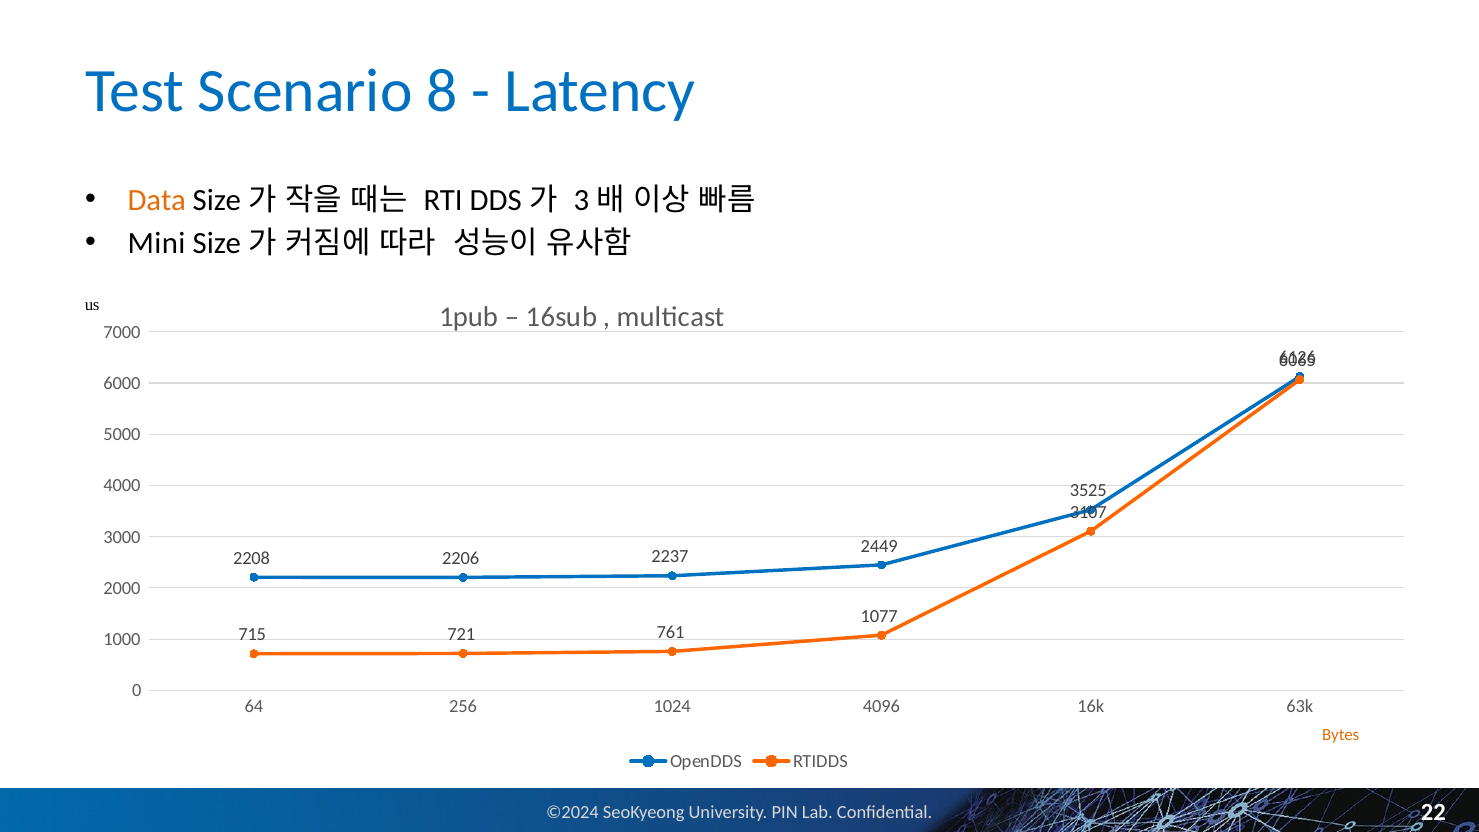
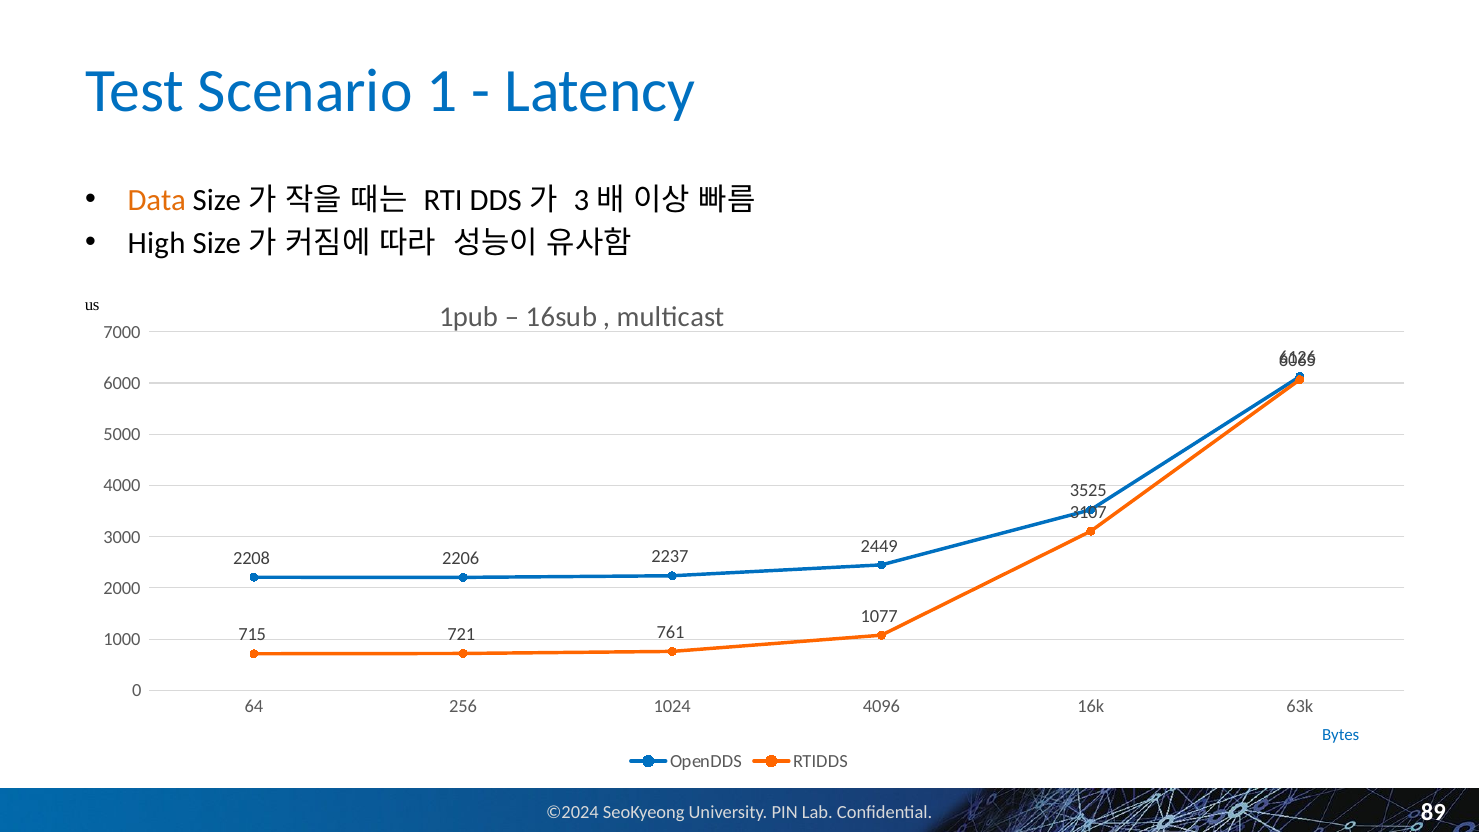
8: 8 -> 1 (442, 91)
Mini: Mini -> High (157, 243)
Bytes colour: orange -> blue (1341, 735)
22: 22 -> 89 (1433, 813)
